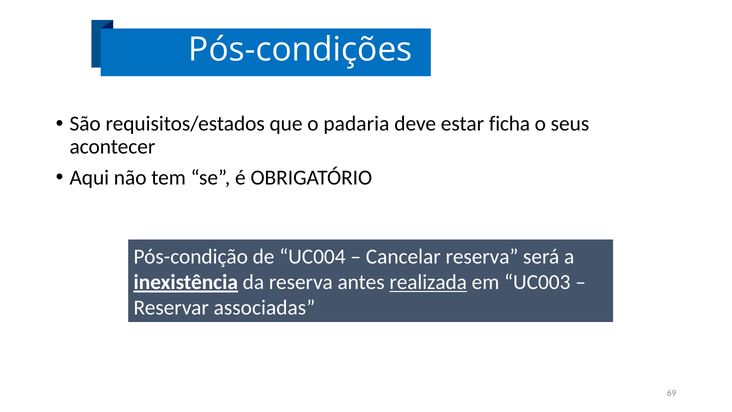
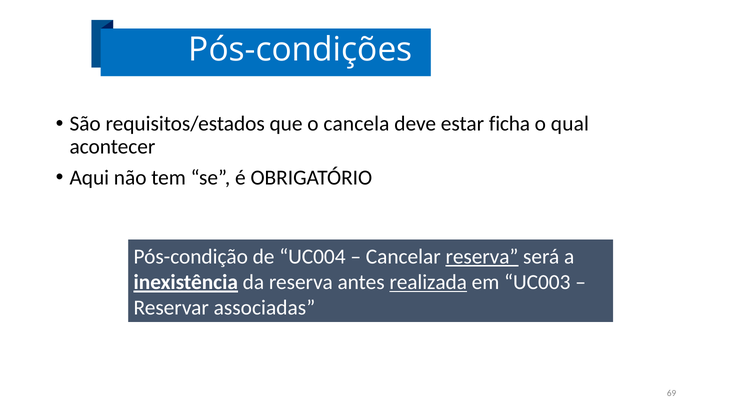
padaria: padaria -> cancela (356, 124)
seus: seus -> qual (570, 124)
reserva underline: none -> present (482, 256)
